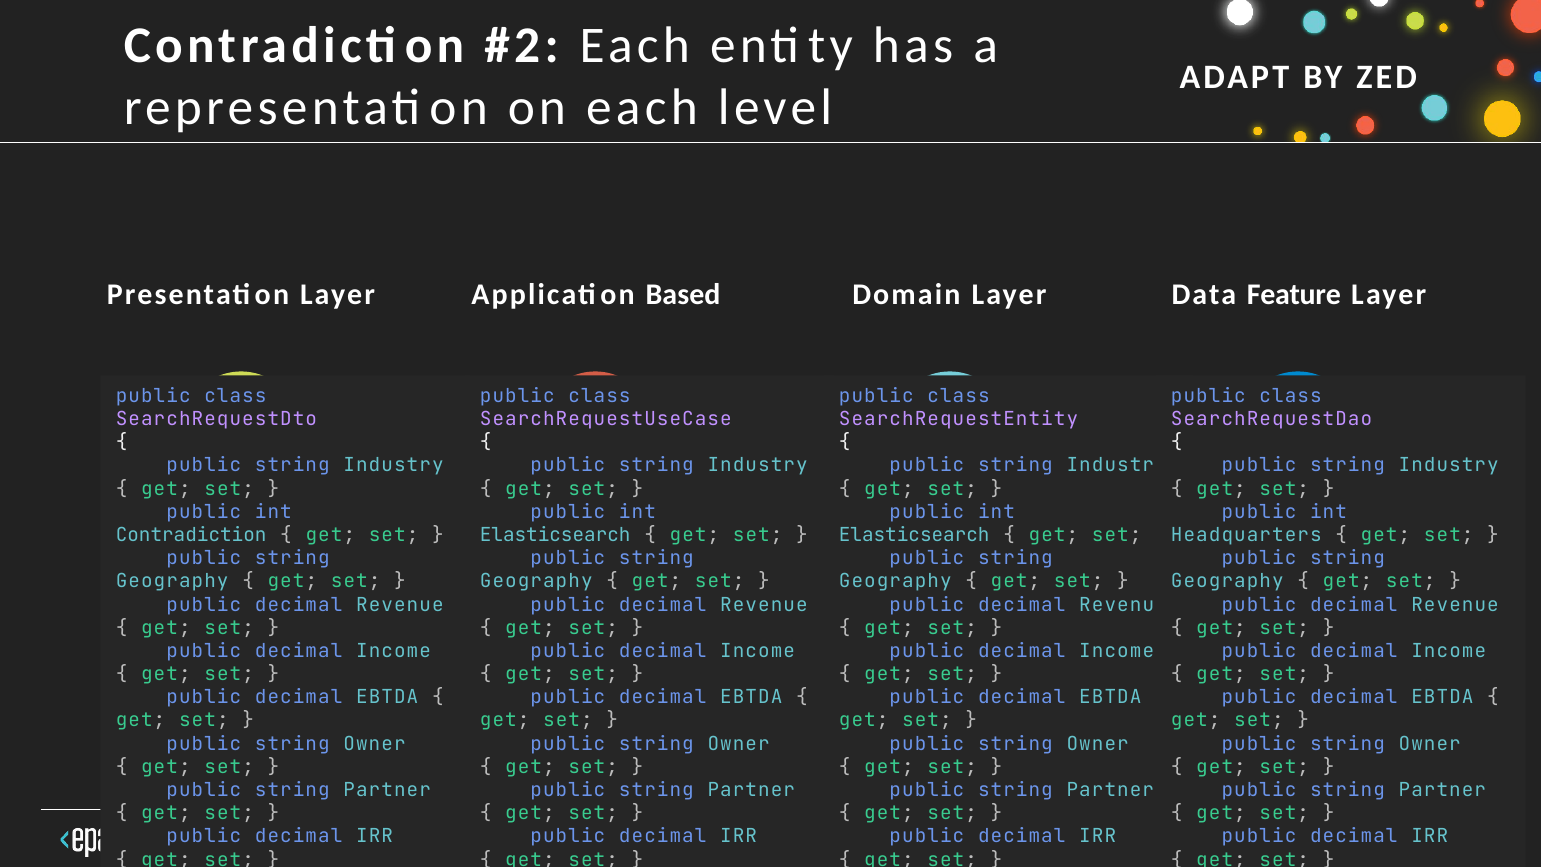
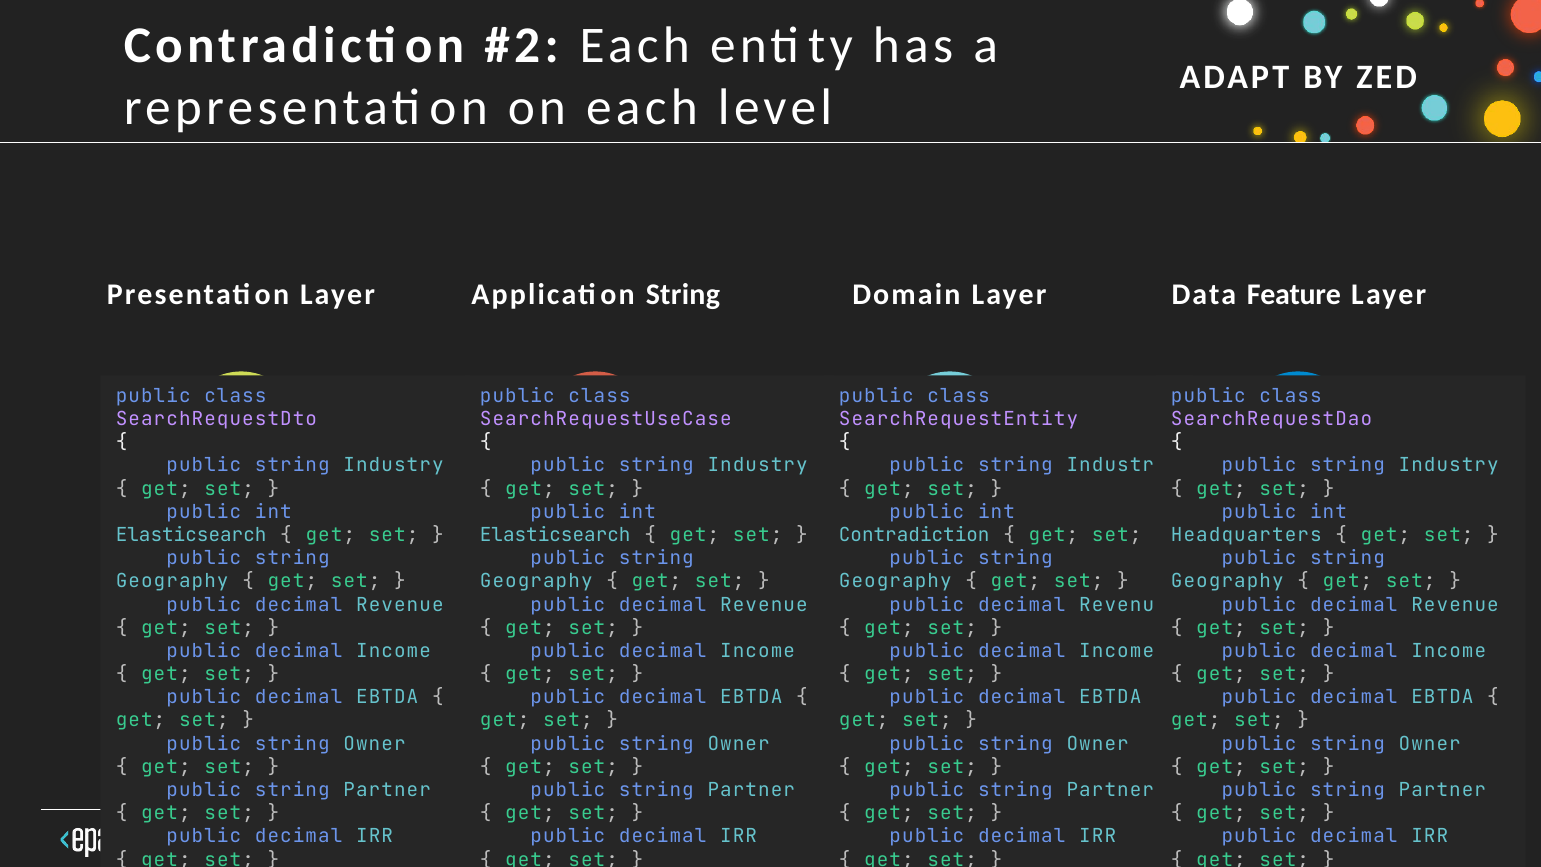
Application Based: Based -> String (683, 294)
Contradiction: Contradiction -> Elasticsearch (191, 535)
Elasticsearch: Elasticsearch -> Contradiction (914, 535)
